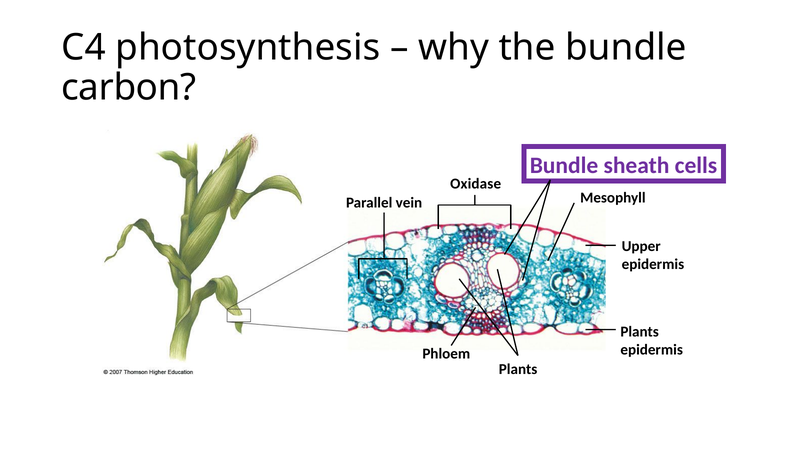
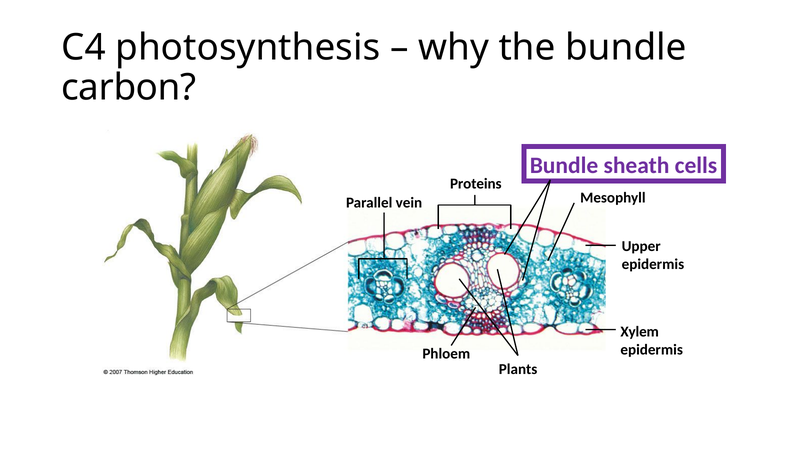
Oxidase: Oxidase -> Proteins (476, 184)
Plants: Plants -> Xylem (640, 332)
